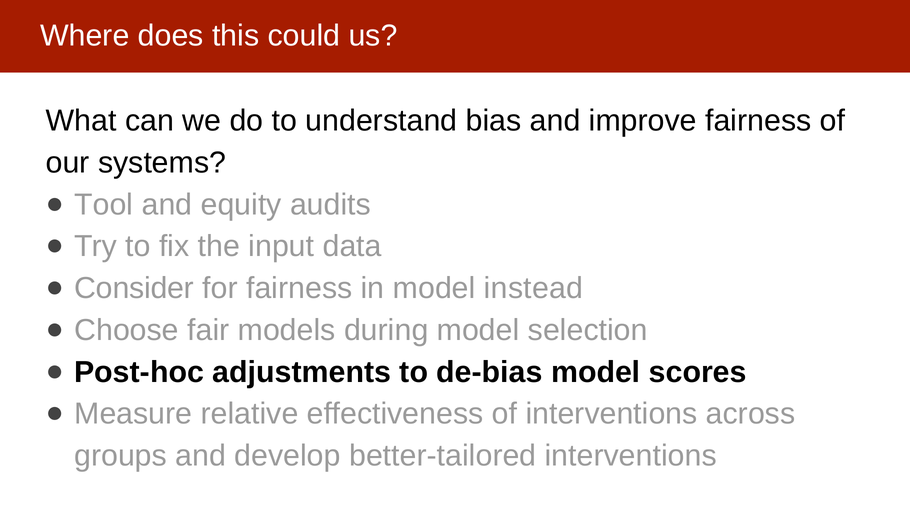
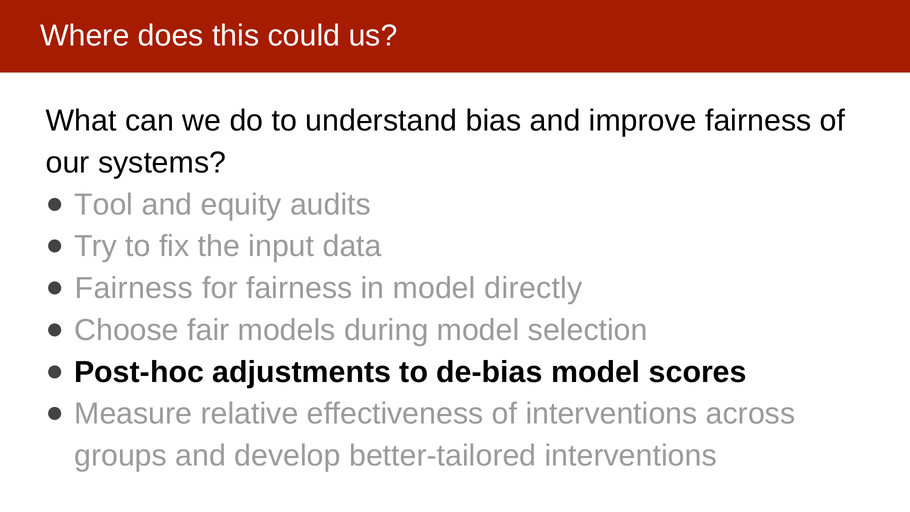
Consider: Consider -> Fairness (134, 288)
instead: instead -> directly (534, 288)
